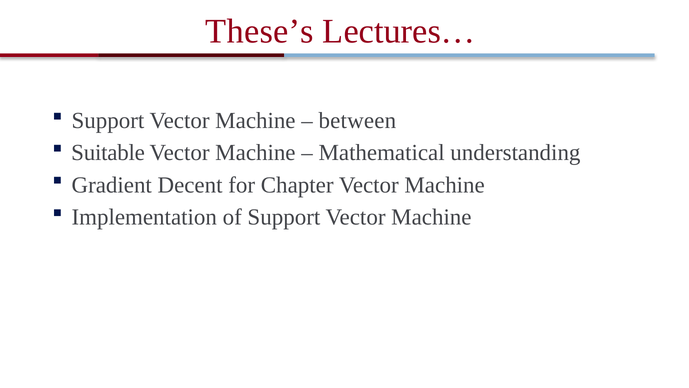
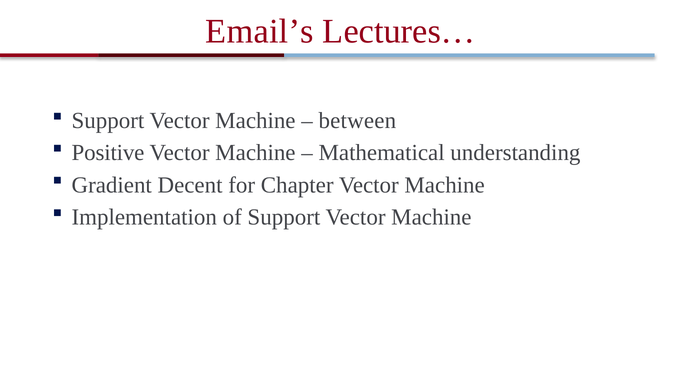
These’s: These’s -> Email’s (260, 31)
Suitable: Suitable -> Positive (108, 153)
